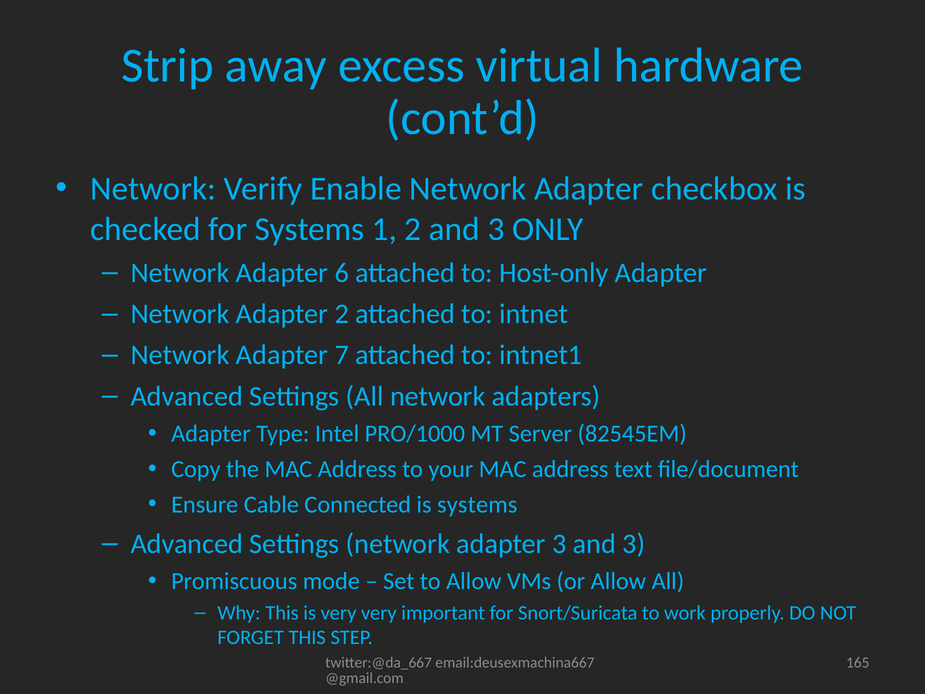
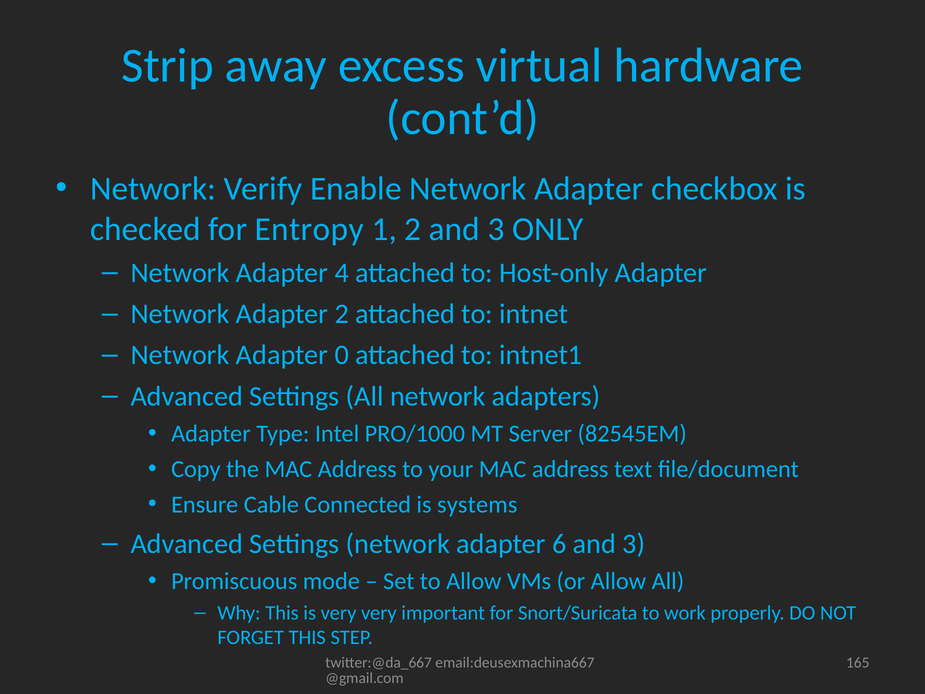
for Systems: Systems -> Entropy (309, 229)
6: 6 -> 4 (342, 273)
7: 7 -> 0 (342, 355)
adapter 3: 3 -> 6 (559, 544)
